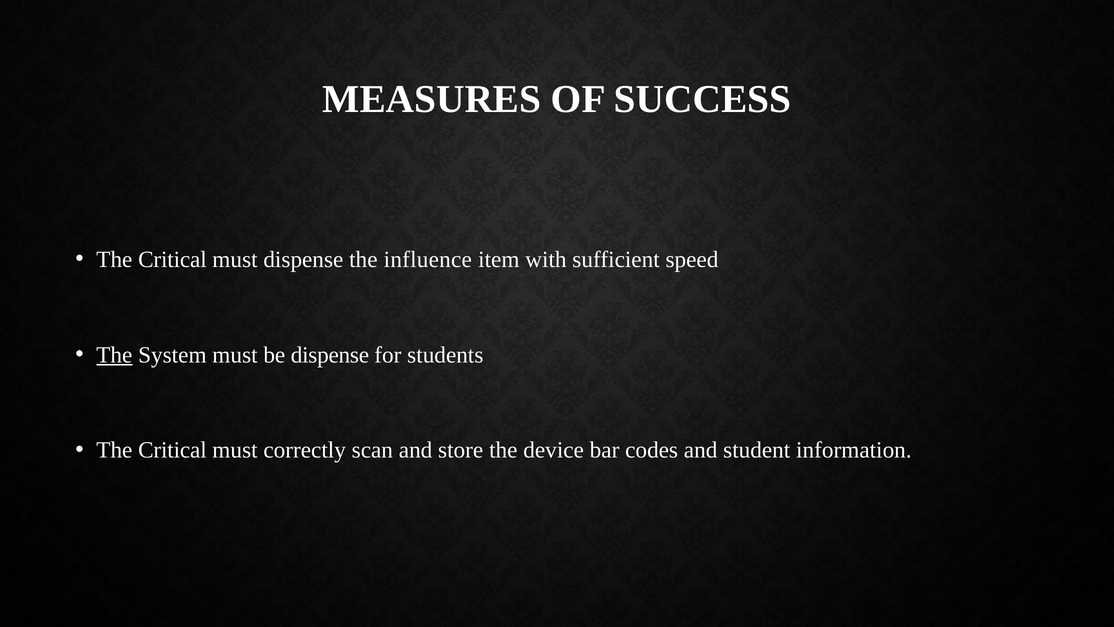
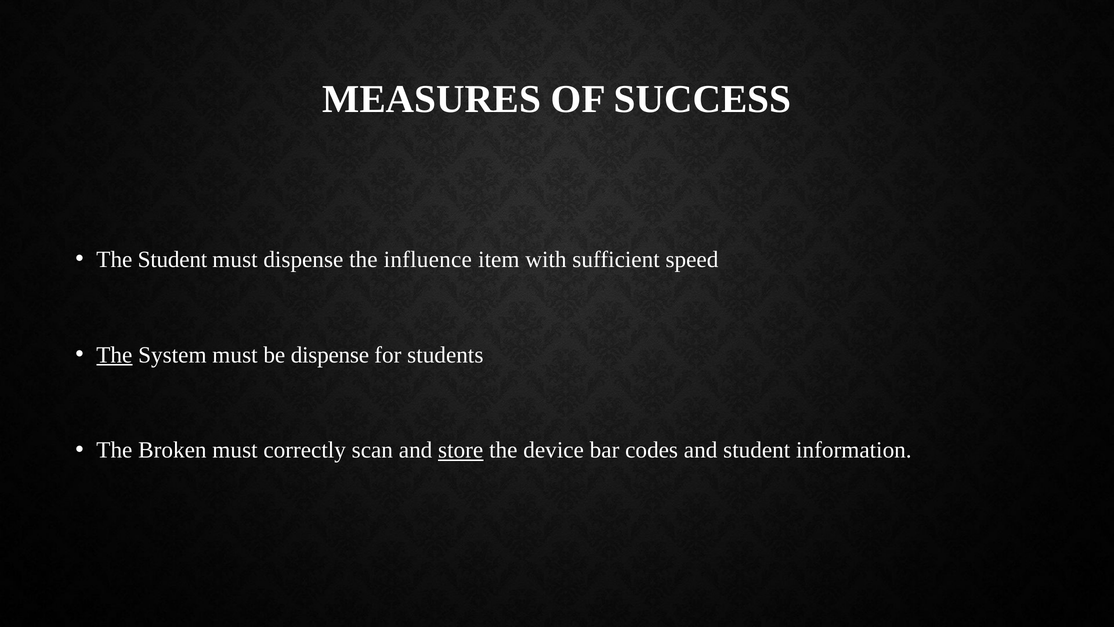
Critical: Critical -> Student (172, 259)
Critical: Critical -> Broken (172, 450)
store underline: none -> present (461, 450)
